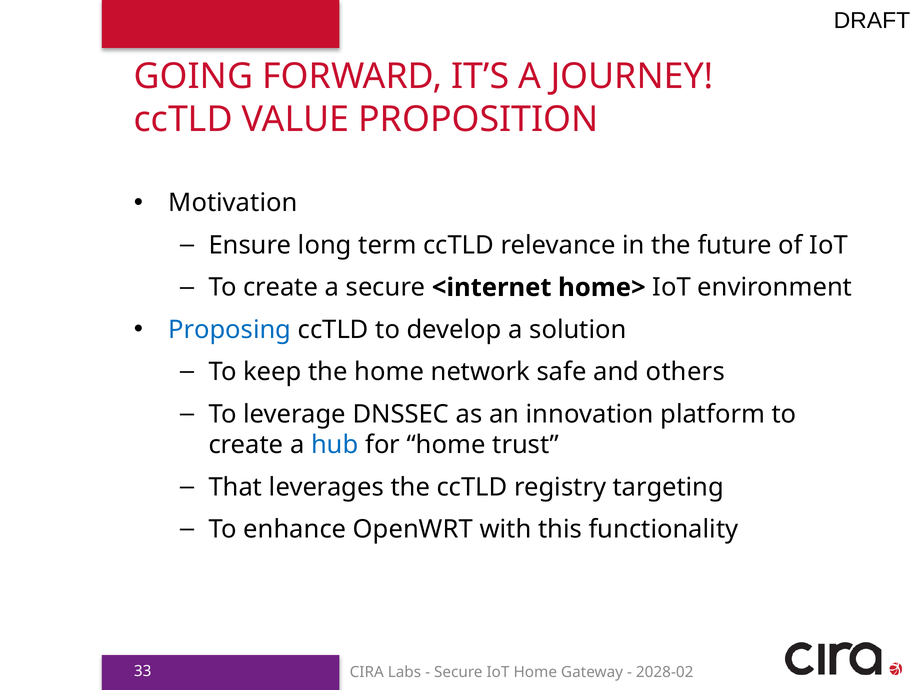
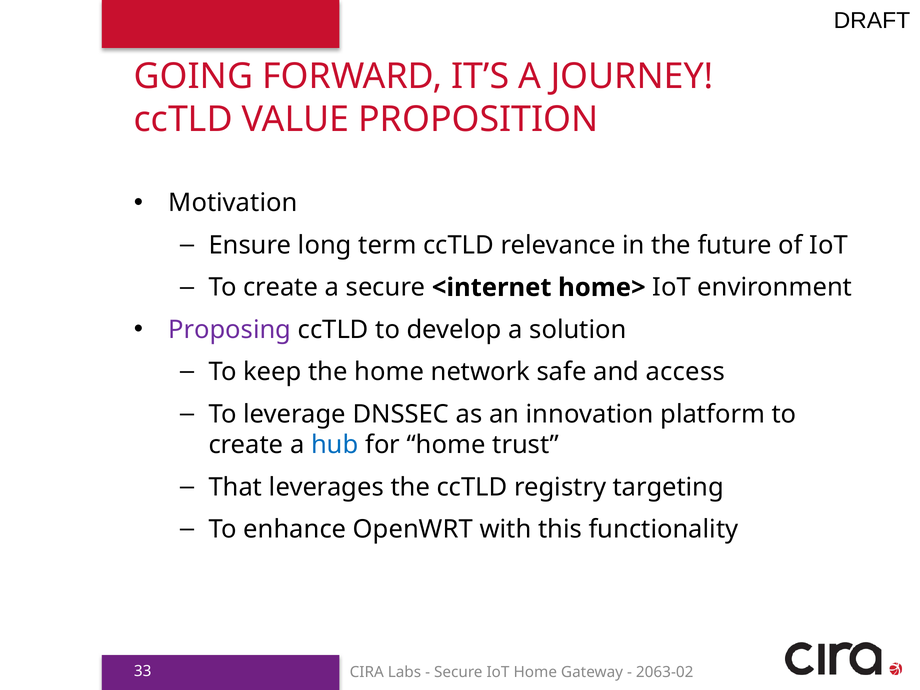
Proposing colour: blue -> purple (230, 330)
others: others -> access (685, 372)
2028-02: 2028-02 -> 2063-02 (665, 672)
